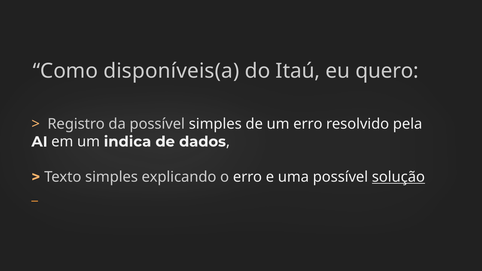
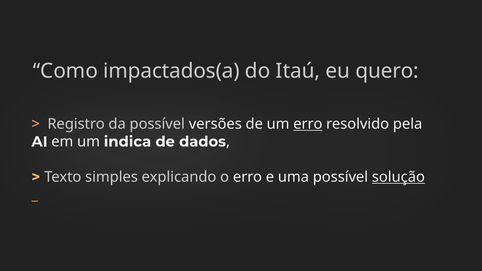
disponíveis(a: disponíveis(a -> impactados(a (171, 71)
possível simples: simples -> versões (215, 124)
erro underline: none -> present (308, 124)
